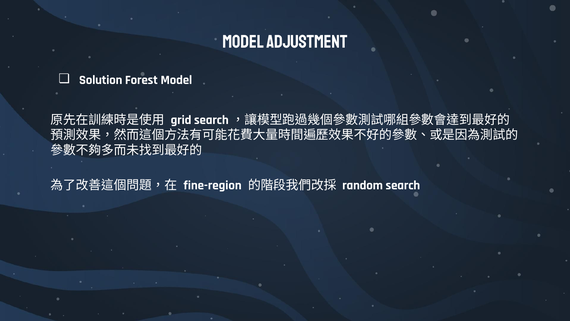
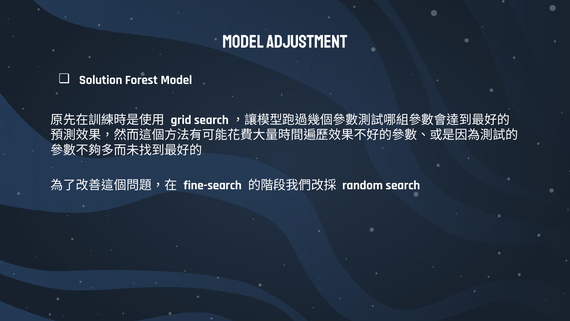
fine-region: fine-region -> fine-search (213, 185)
